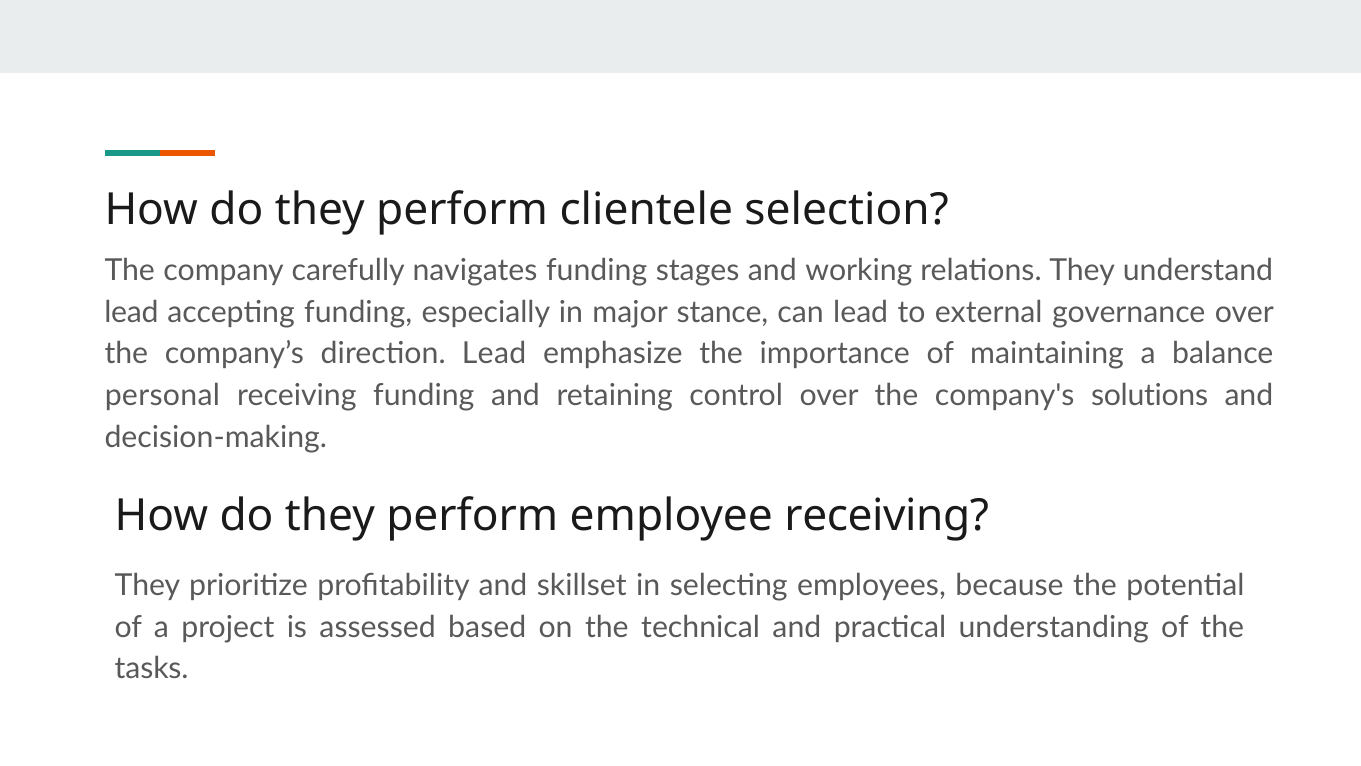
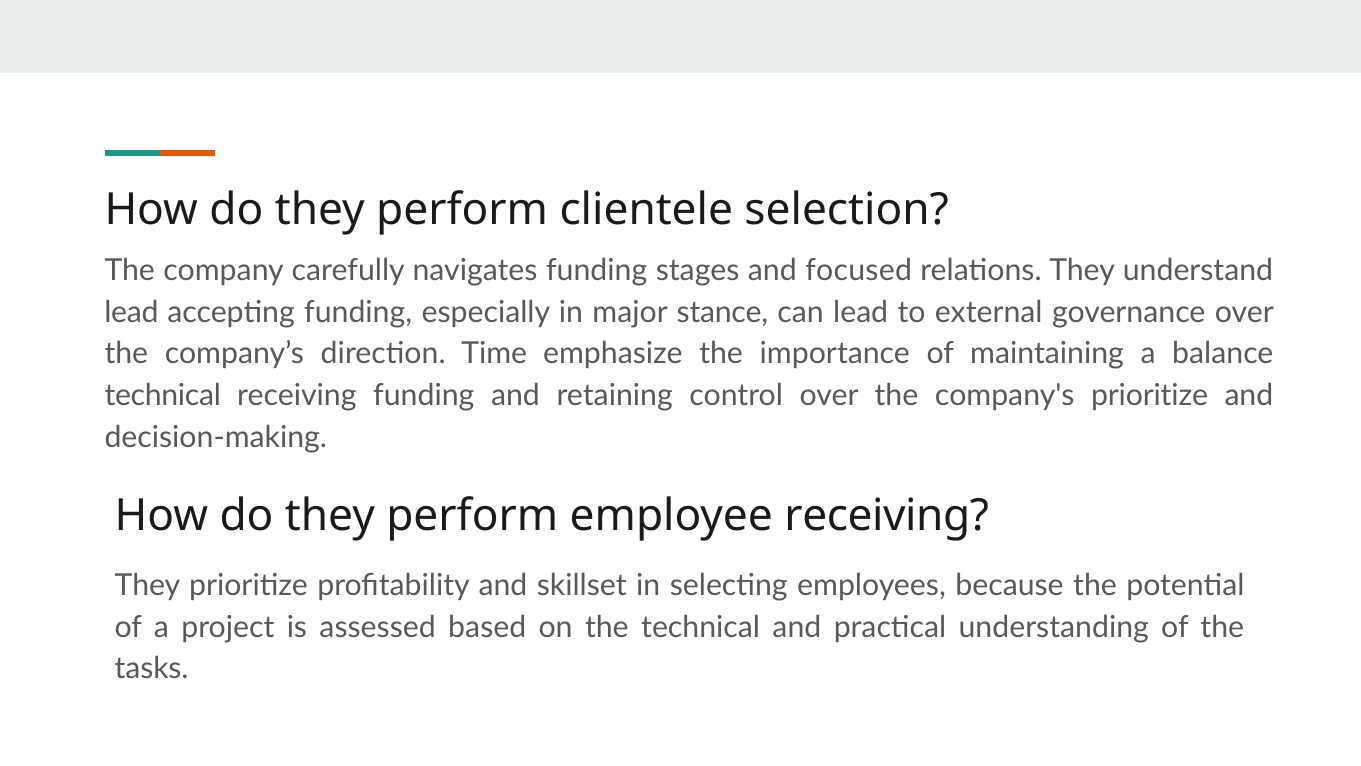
working: working -> focused (859, 270)
direction Lead: Lead -> Time (494, 354)
personal: personal -> technical (163, 395)
company's solutions: solutions -> prioritize (1150, 395)
